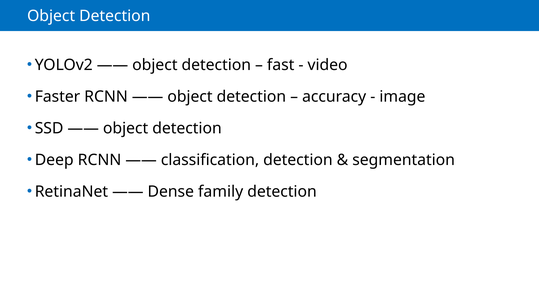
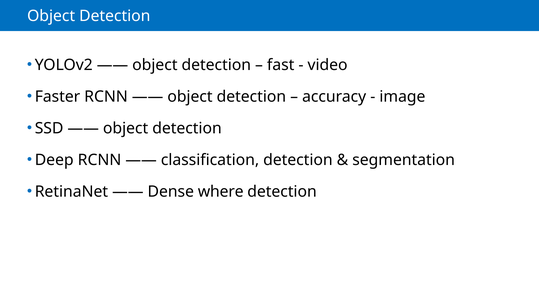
family: family -> where (221, 192)
